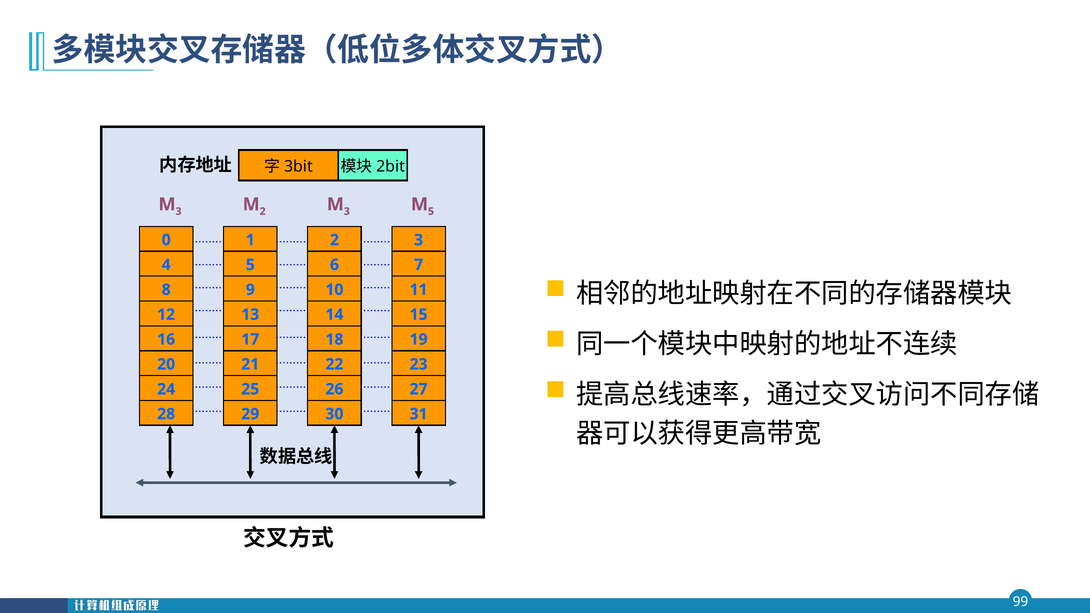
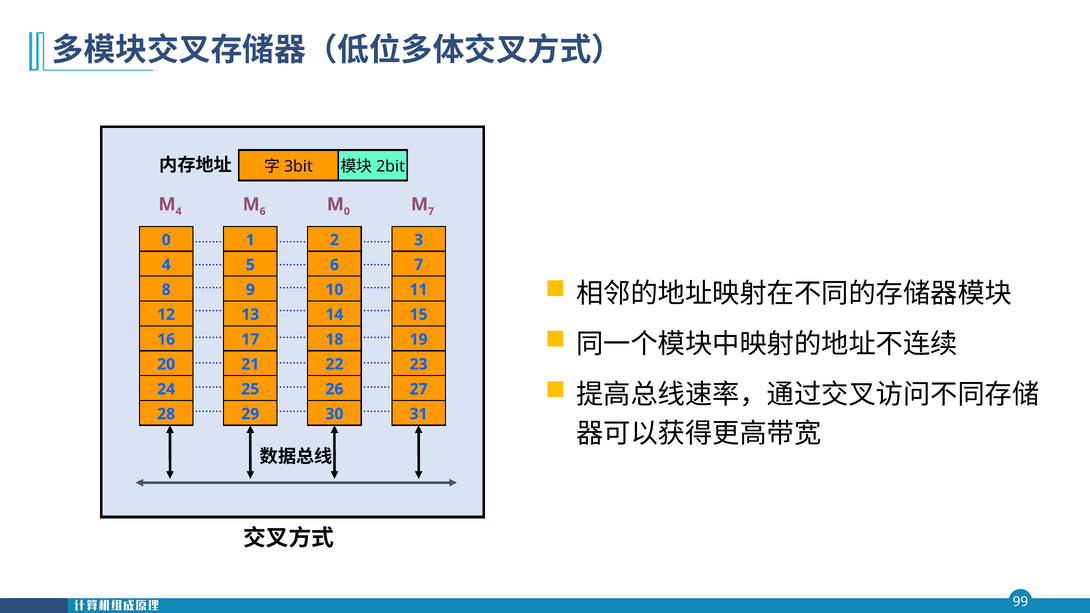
3: 3 -> 4 (179, 211)
2: 2 -> 6 (263, 211)
3: 3 -> 0 (347, 211)
5: 5 -> 7 (431, 211)
